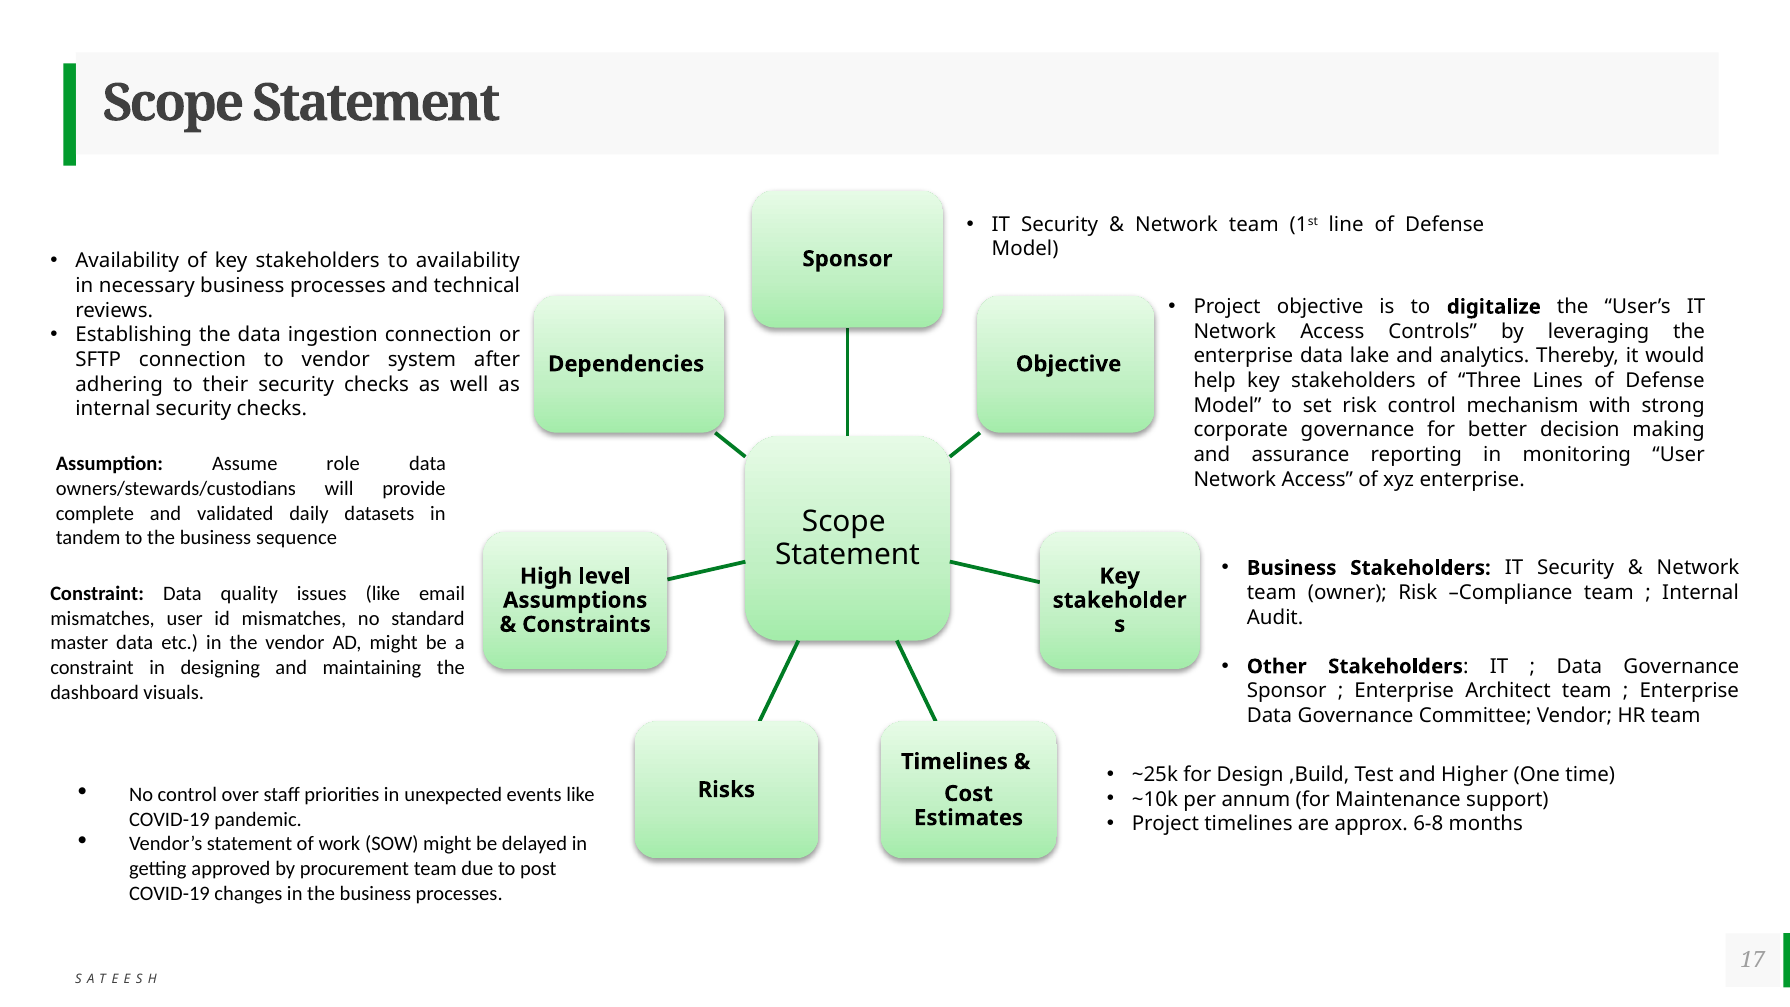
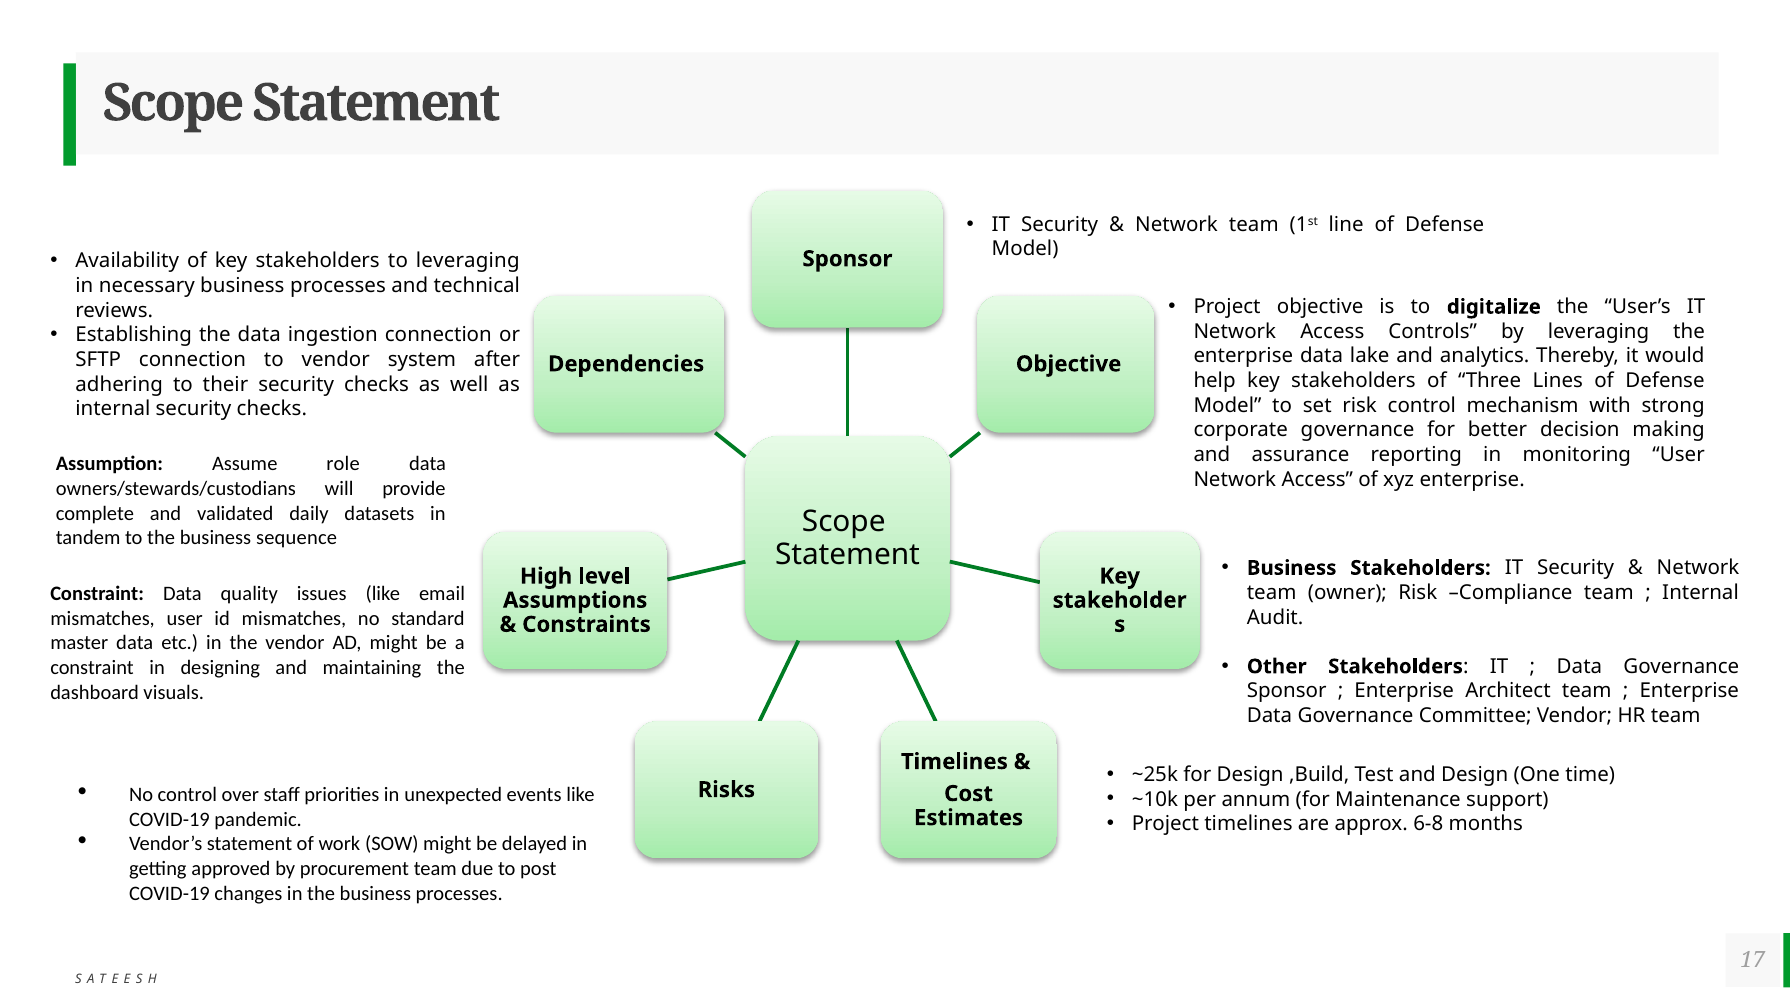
to availability: availability -> leveraging (468, 261)
and Higher: Higher -> Design (1475, 775)
